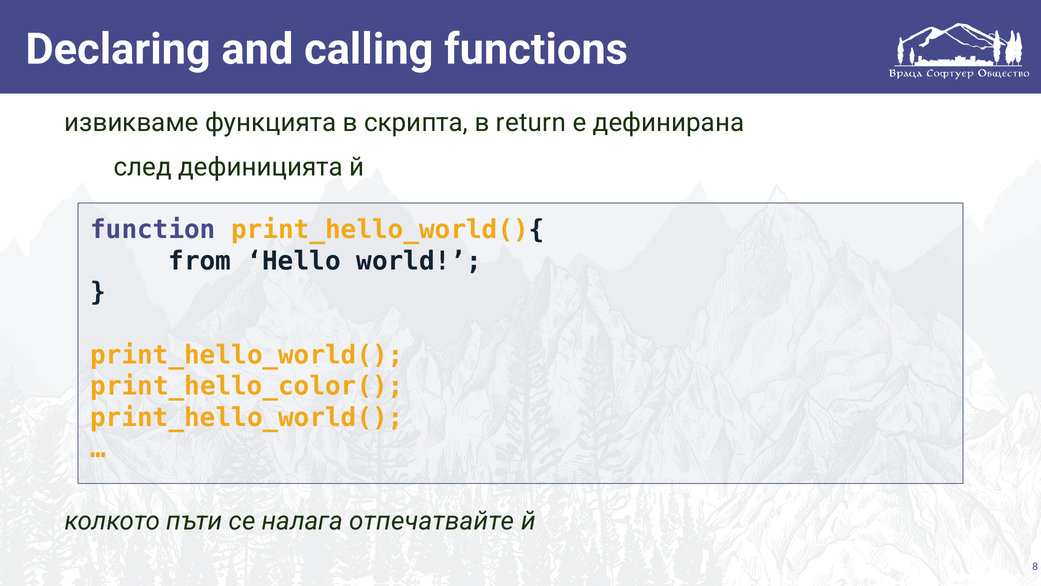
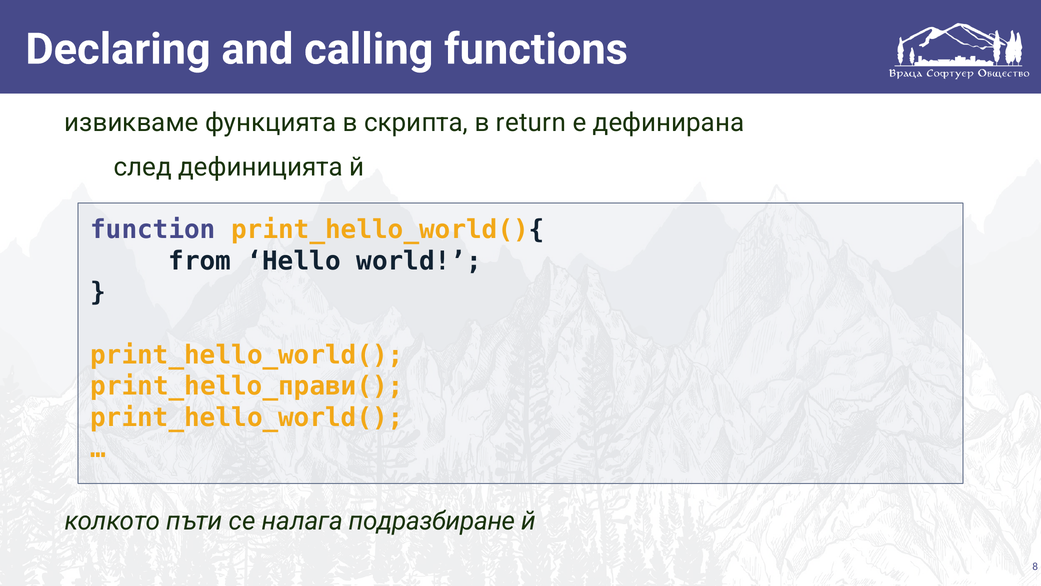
print_hello_color(: print_hello_color( -> print_hello_прави( (247, 386)
отпечатвайте: отпечатвайте -> подразбиране (432, 521)
